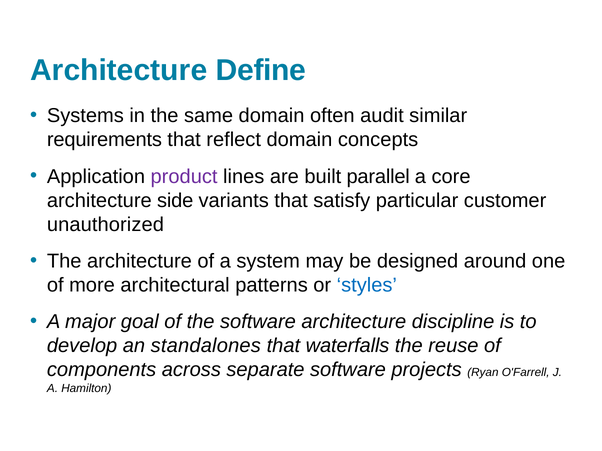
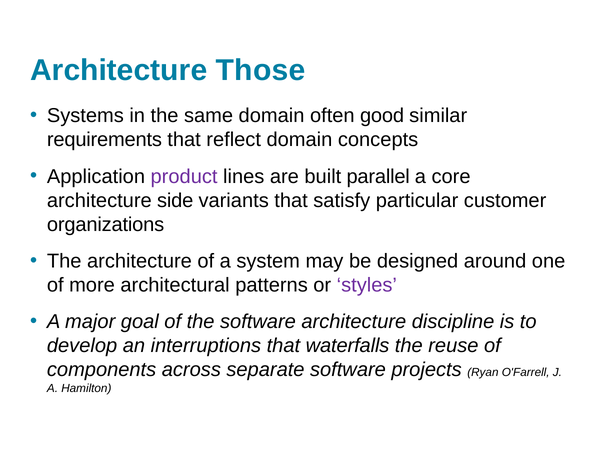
Define: Define -> Those (261, 70)
audit: audit -> good (382, 116)
unauthorized: unauthorized -> organizations (106, 225)
styles colour: blue -> purple (367, 285)
standalones: standalones -> interruptions (206, 346)
